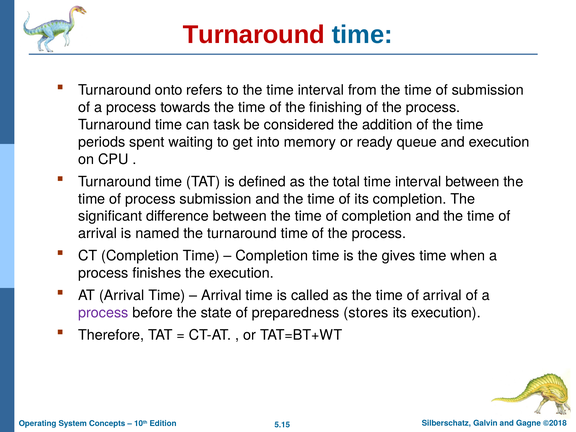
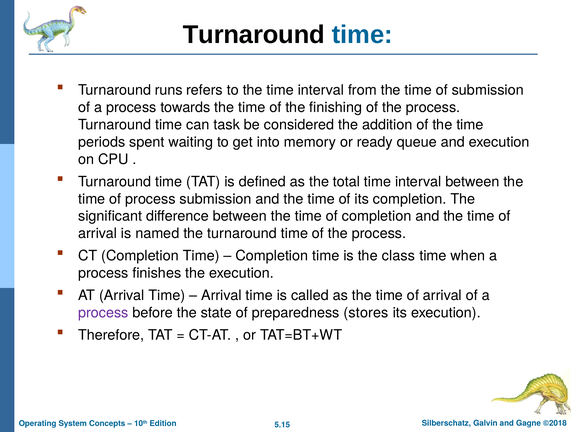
Turnaround colour: red -> black (254, 35)
onto: onto -> runs (169, 90)
gives: gives -> class (398, 256)
